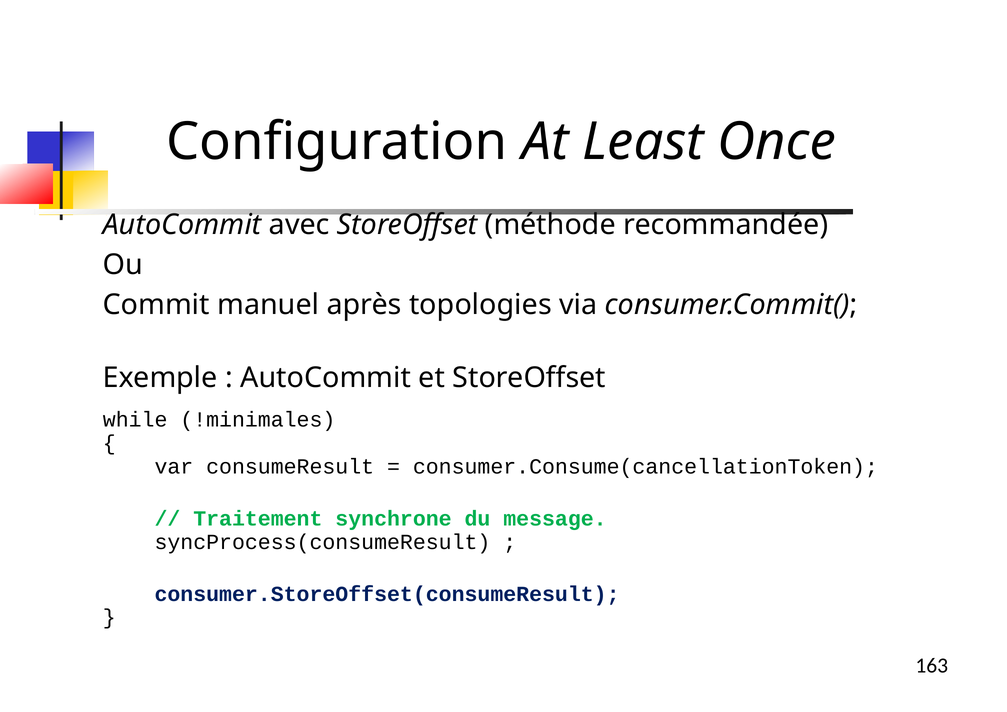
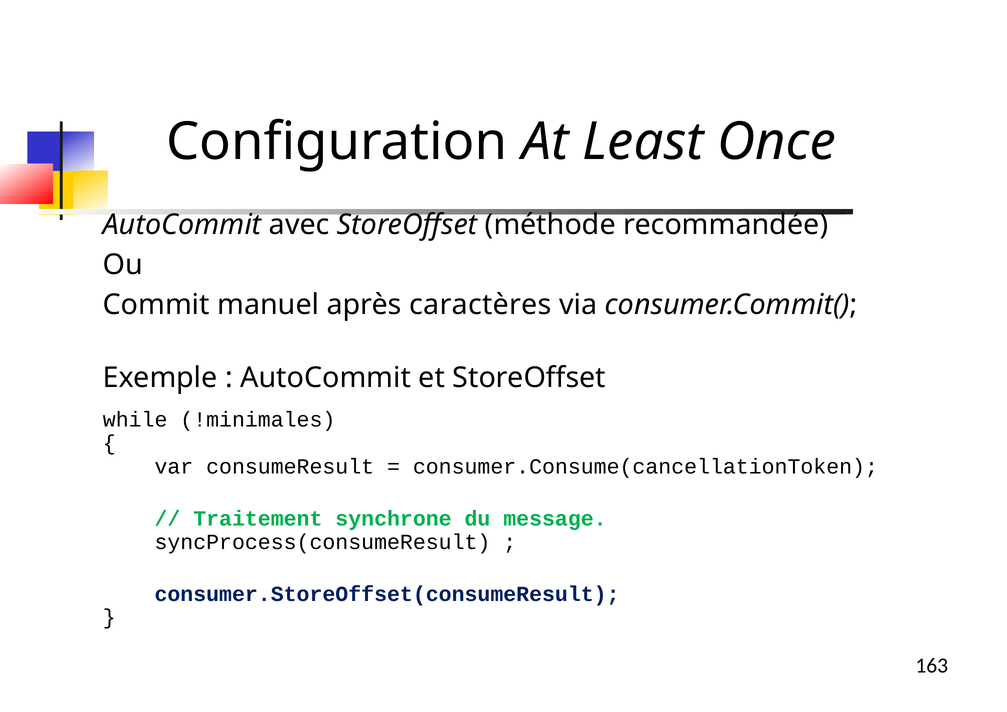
topologies: topologies -> caractères (480, 305)
